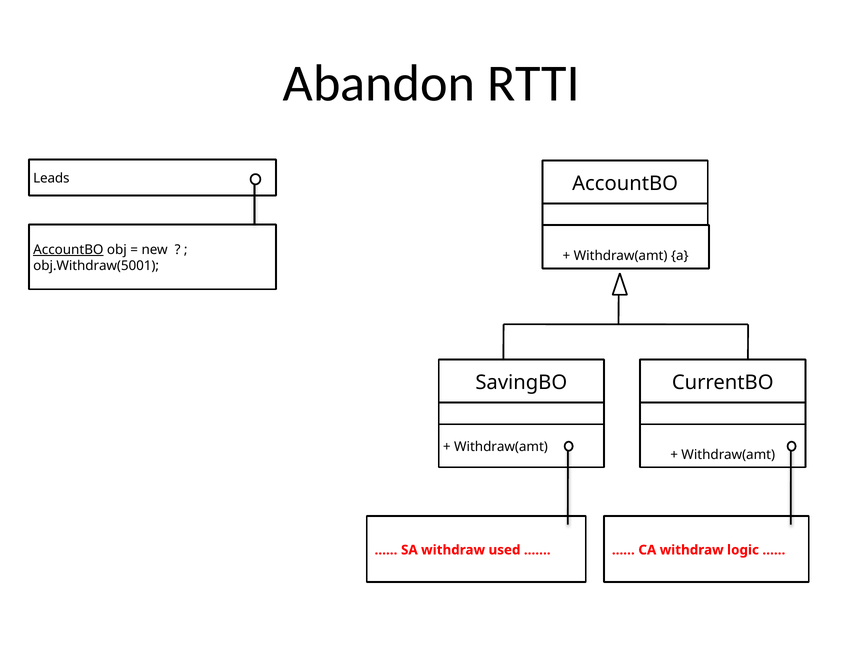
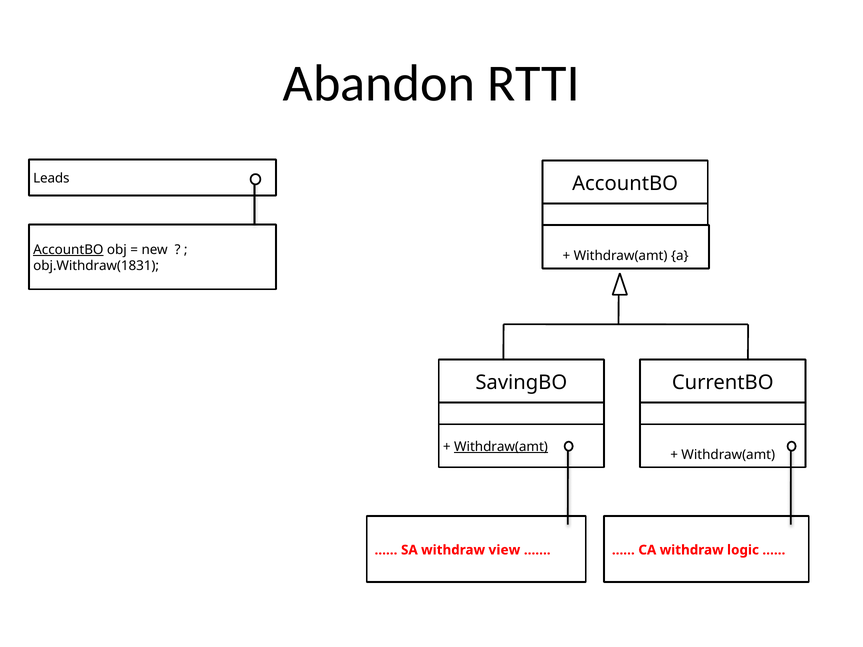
obj.Withdraw(5001: obj.Withdraw(5001 -> obj.Withdraw(1831 (96, 266)
Withdraw(amt underline: none -> present (501, 447)
used: used -> view (504, 550)
